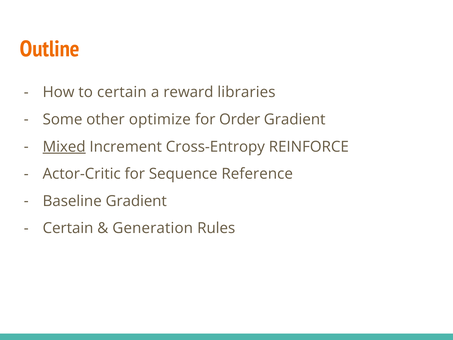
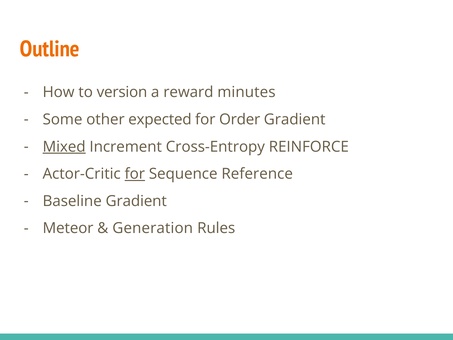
to certain: certain -> version (122, 92)
libraries: libraries -> minutes (246, 92)
optimize: optimize -> expected (160, 119)
for underline: none -> present (135, 174)
Certain: Certain -> Meteor (68, 228)
